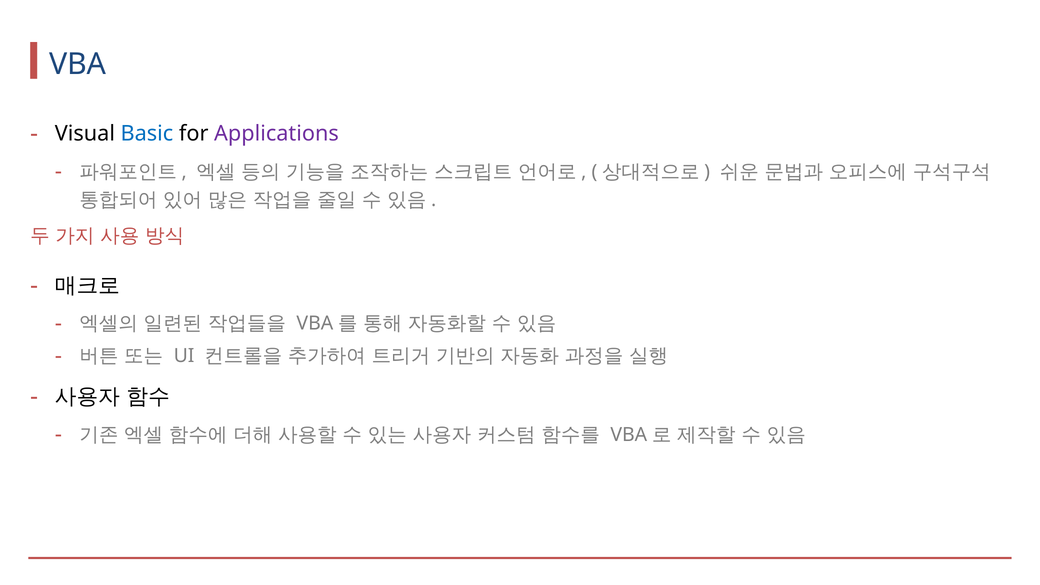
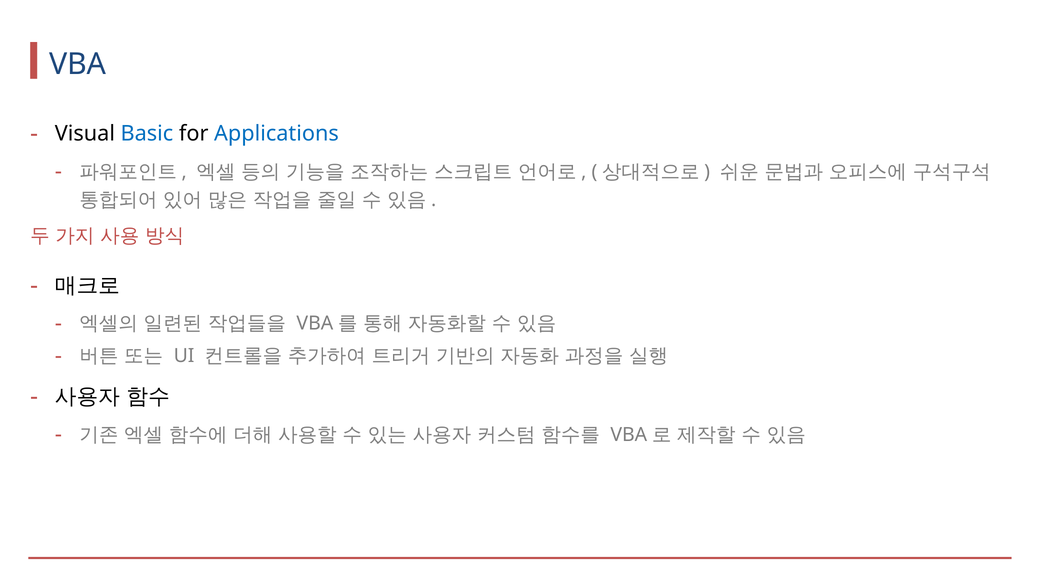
Applications colour: purple -> blue (276, 134)
